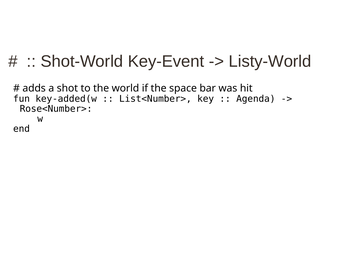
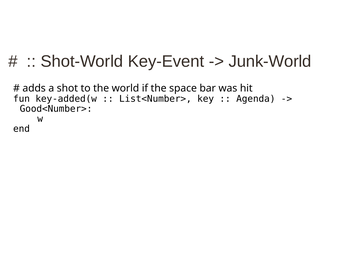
Listy-World: Listy-World -> Junk-World (270, 61)
Rose<Number>: Rose<Number> -> Good<Number> (56, 109)
